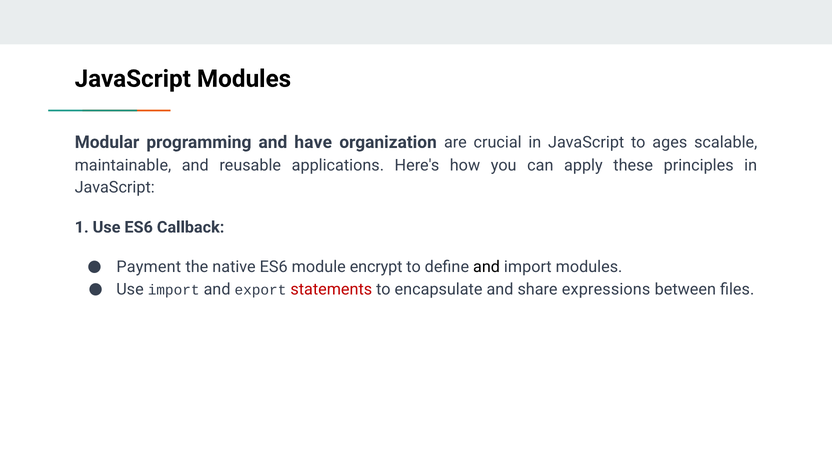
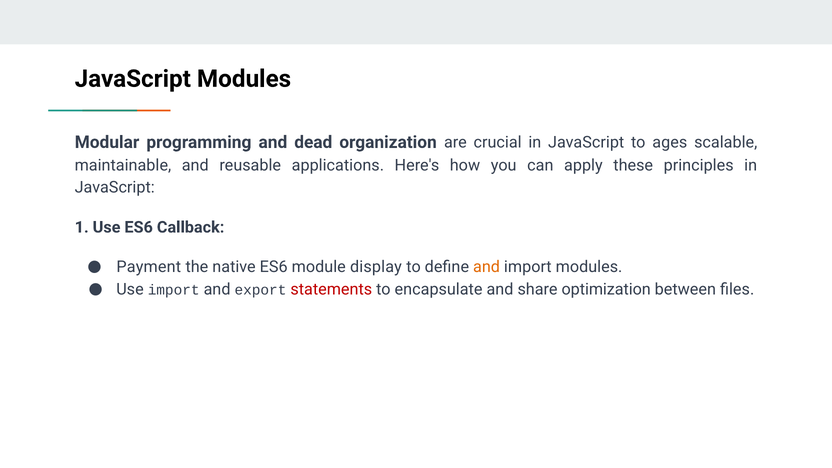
have: have -> dead (313, 142)
encrypt: encrypt -> display (376, 267)
and colour: black -> orange (487, 267)
expressions: expressions -> optimization (606, 289)
